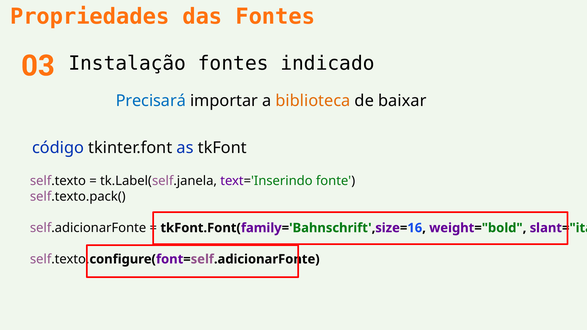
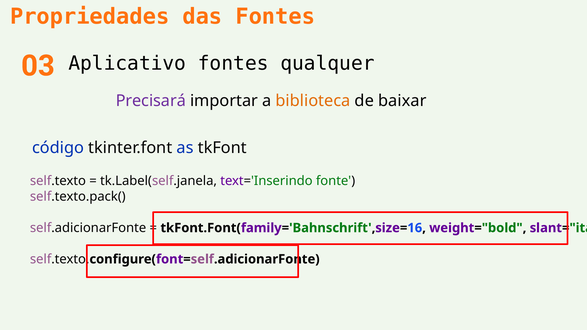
Instalação: Instalação -> Aplicativo (127, 63)
indicado: indicado -> qualquer (327, 63)
Precisará colour: blue -> purple (151, 101)
